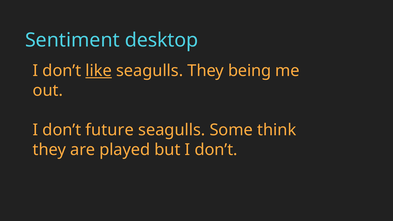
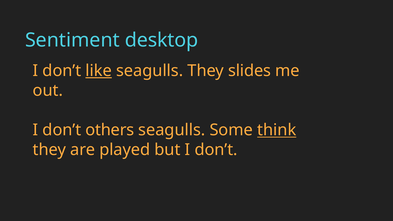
being: being -> slides (250, 71)
future: future -> others (110, 130)
think underline: none -> present (277, 130)
